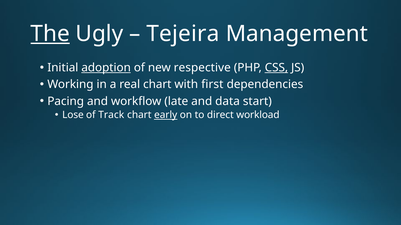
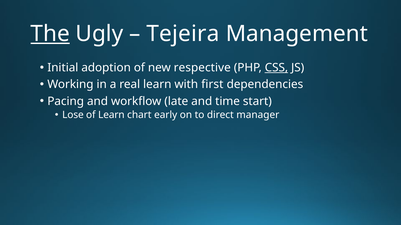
adoption underline: present -> none (106, 68)
real chart: chart -> learn (157, 85)
data: data -> time (228, 101)
of Track: Track -> Learn (111, 115)
early underline: present -> none (166, 115)
workload: workload -> manager (258, 115)
